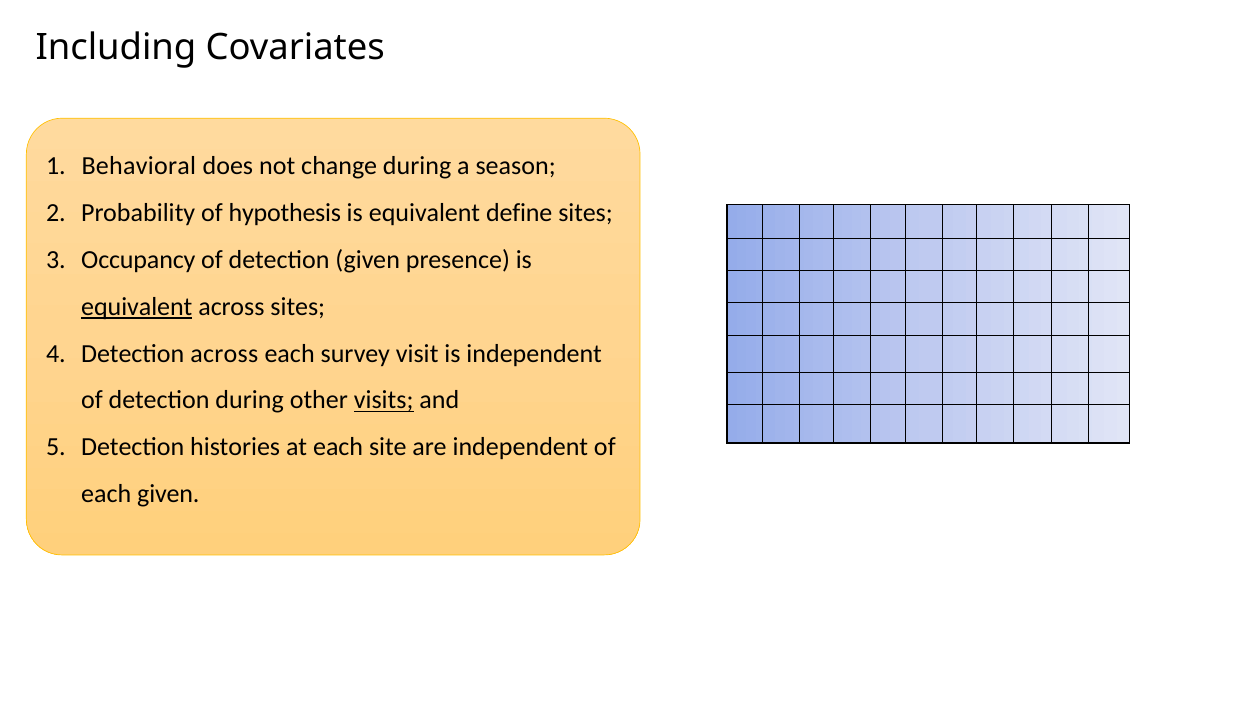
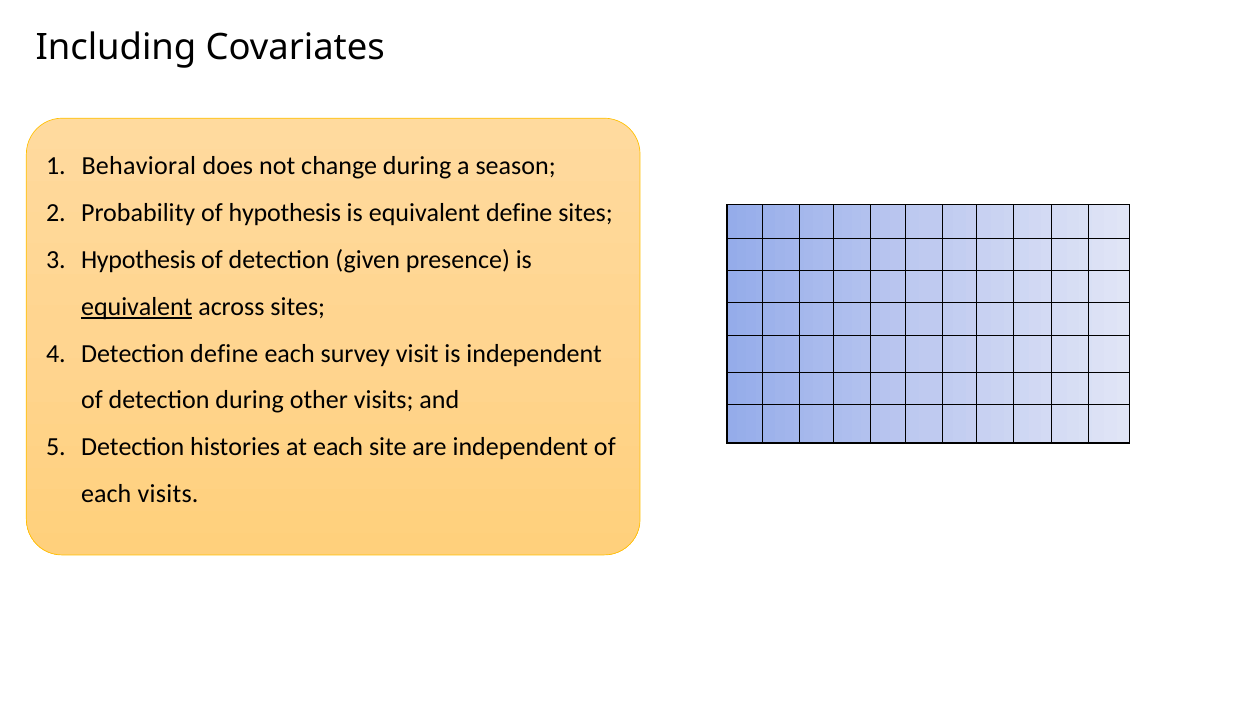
Occupancy: Occupancy -> Hypothesis (138, 260)
Detection across: across -> define (224, 354)
visits underline: present -> none (384, 401)
each given: given -> visits (168, 494)
